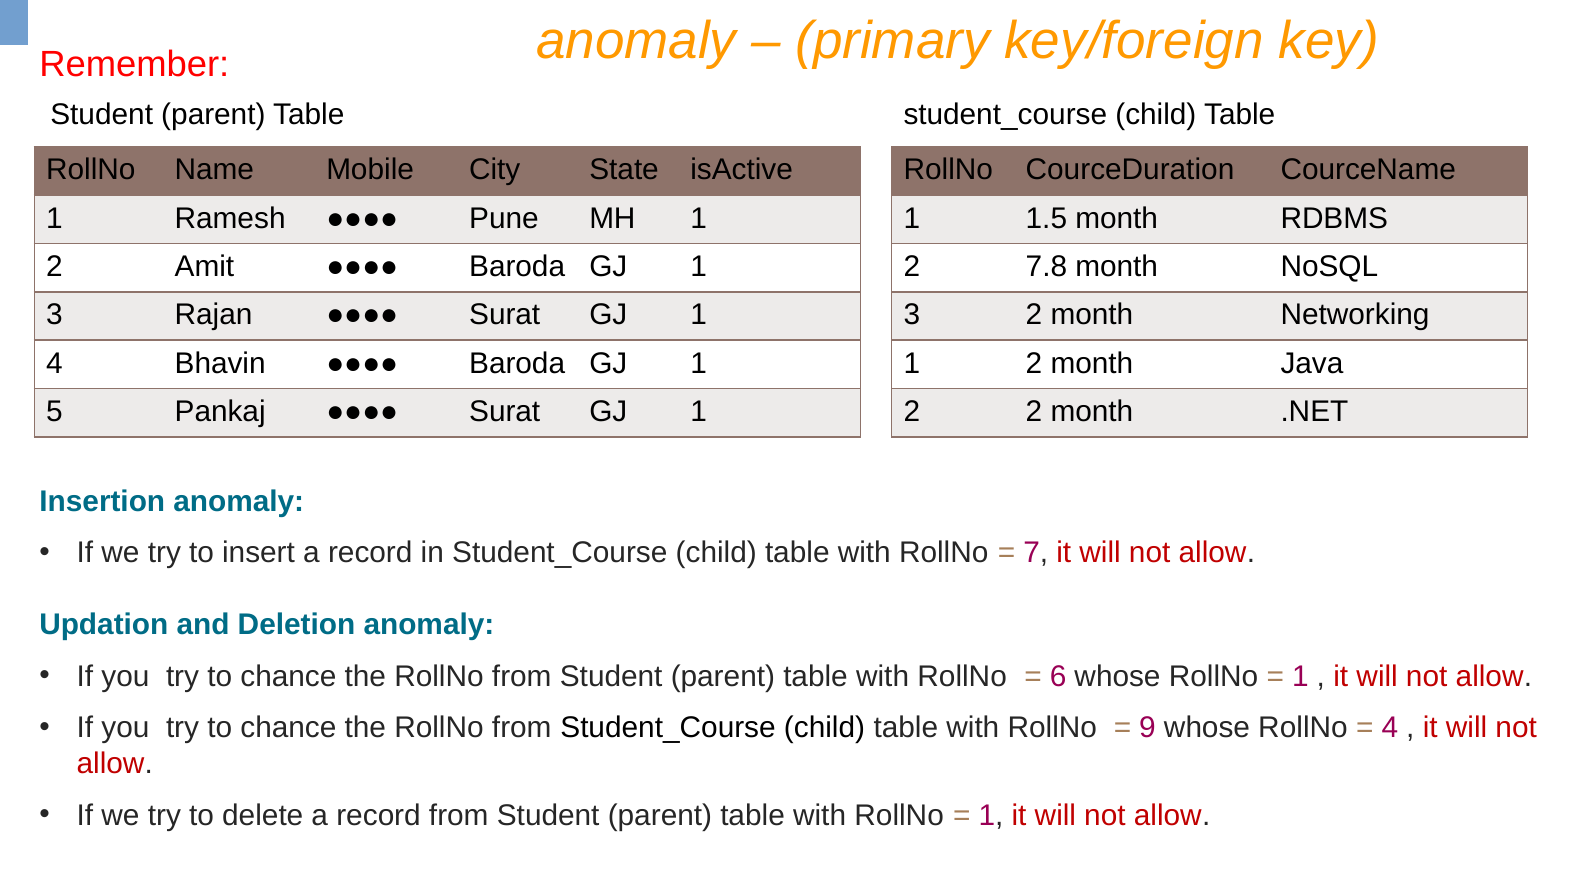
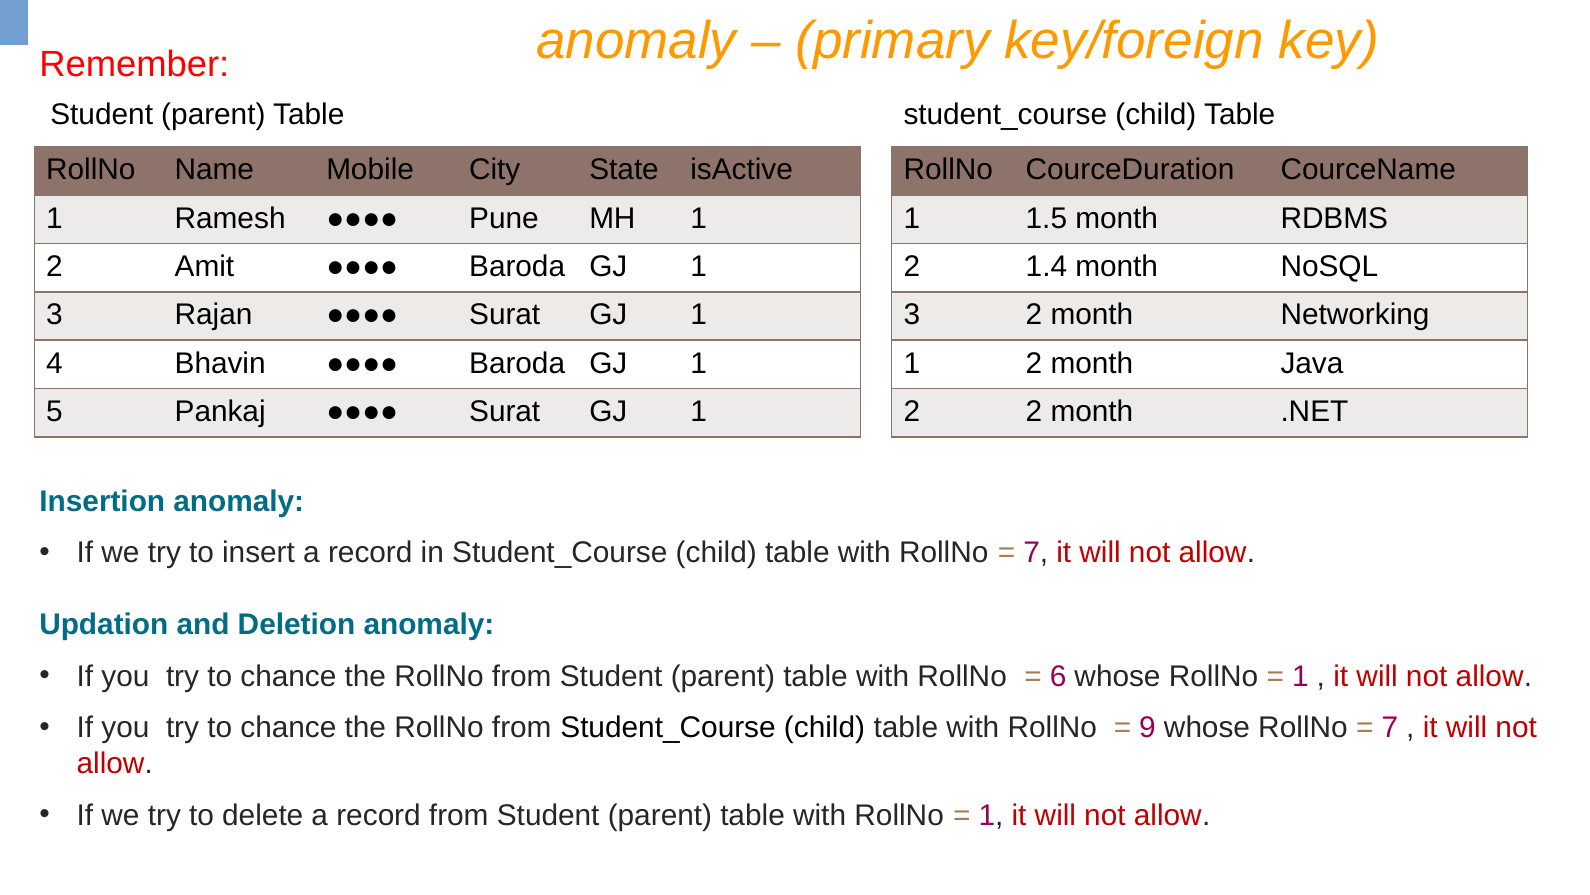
7.8: 7.8 -> 1.4 (1046, 266)
4: 4 -> 7 (1390, 728)
